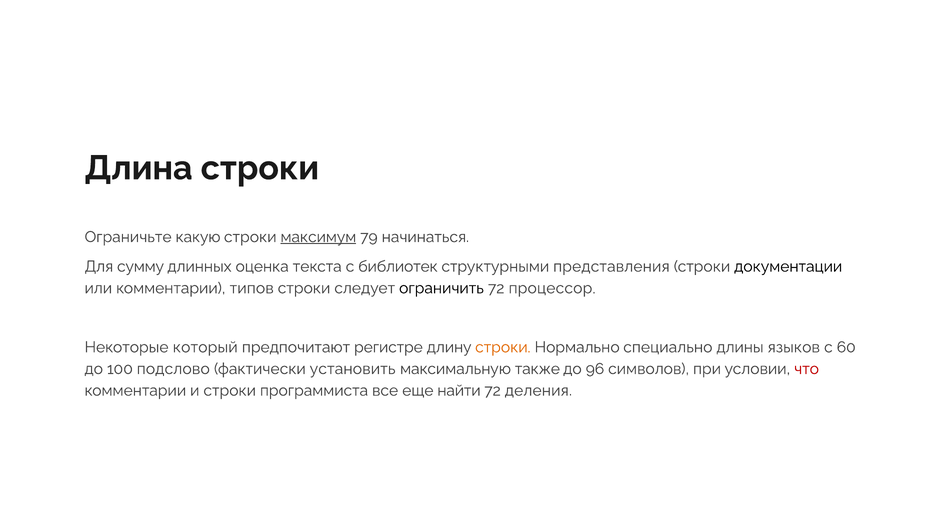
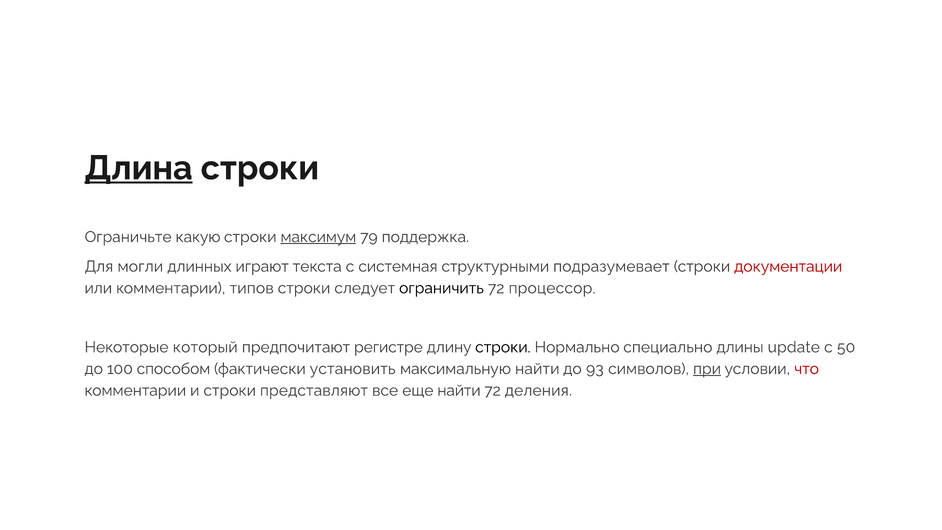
Длина underline: none -> present (139, 168)
начинаться: начинаться -> поддержка (425, 237)
сумму: сумму -> могли (140, 266)
оценка: оценка -> играют (262, 266)
библиотек: библиотек -> системная (398, 266)
представления: представления -> подразумевает (611, 266)
документации colour: black -> red (788, 266)
строки colour: orange -> black (503, 347)
языков: языков -> update (794, 347)
60: 60 -> 50 (846, 347)
подслово: подслово -> способом (173, 369)
максимальную также: также -> найти (537, 369)
96: 96 -> 93 (595, 369)
при underline: none -> present (707, 369)
программиста: программиста -> представляют (314, 390)
